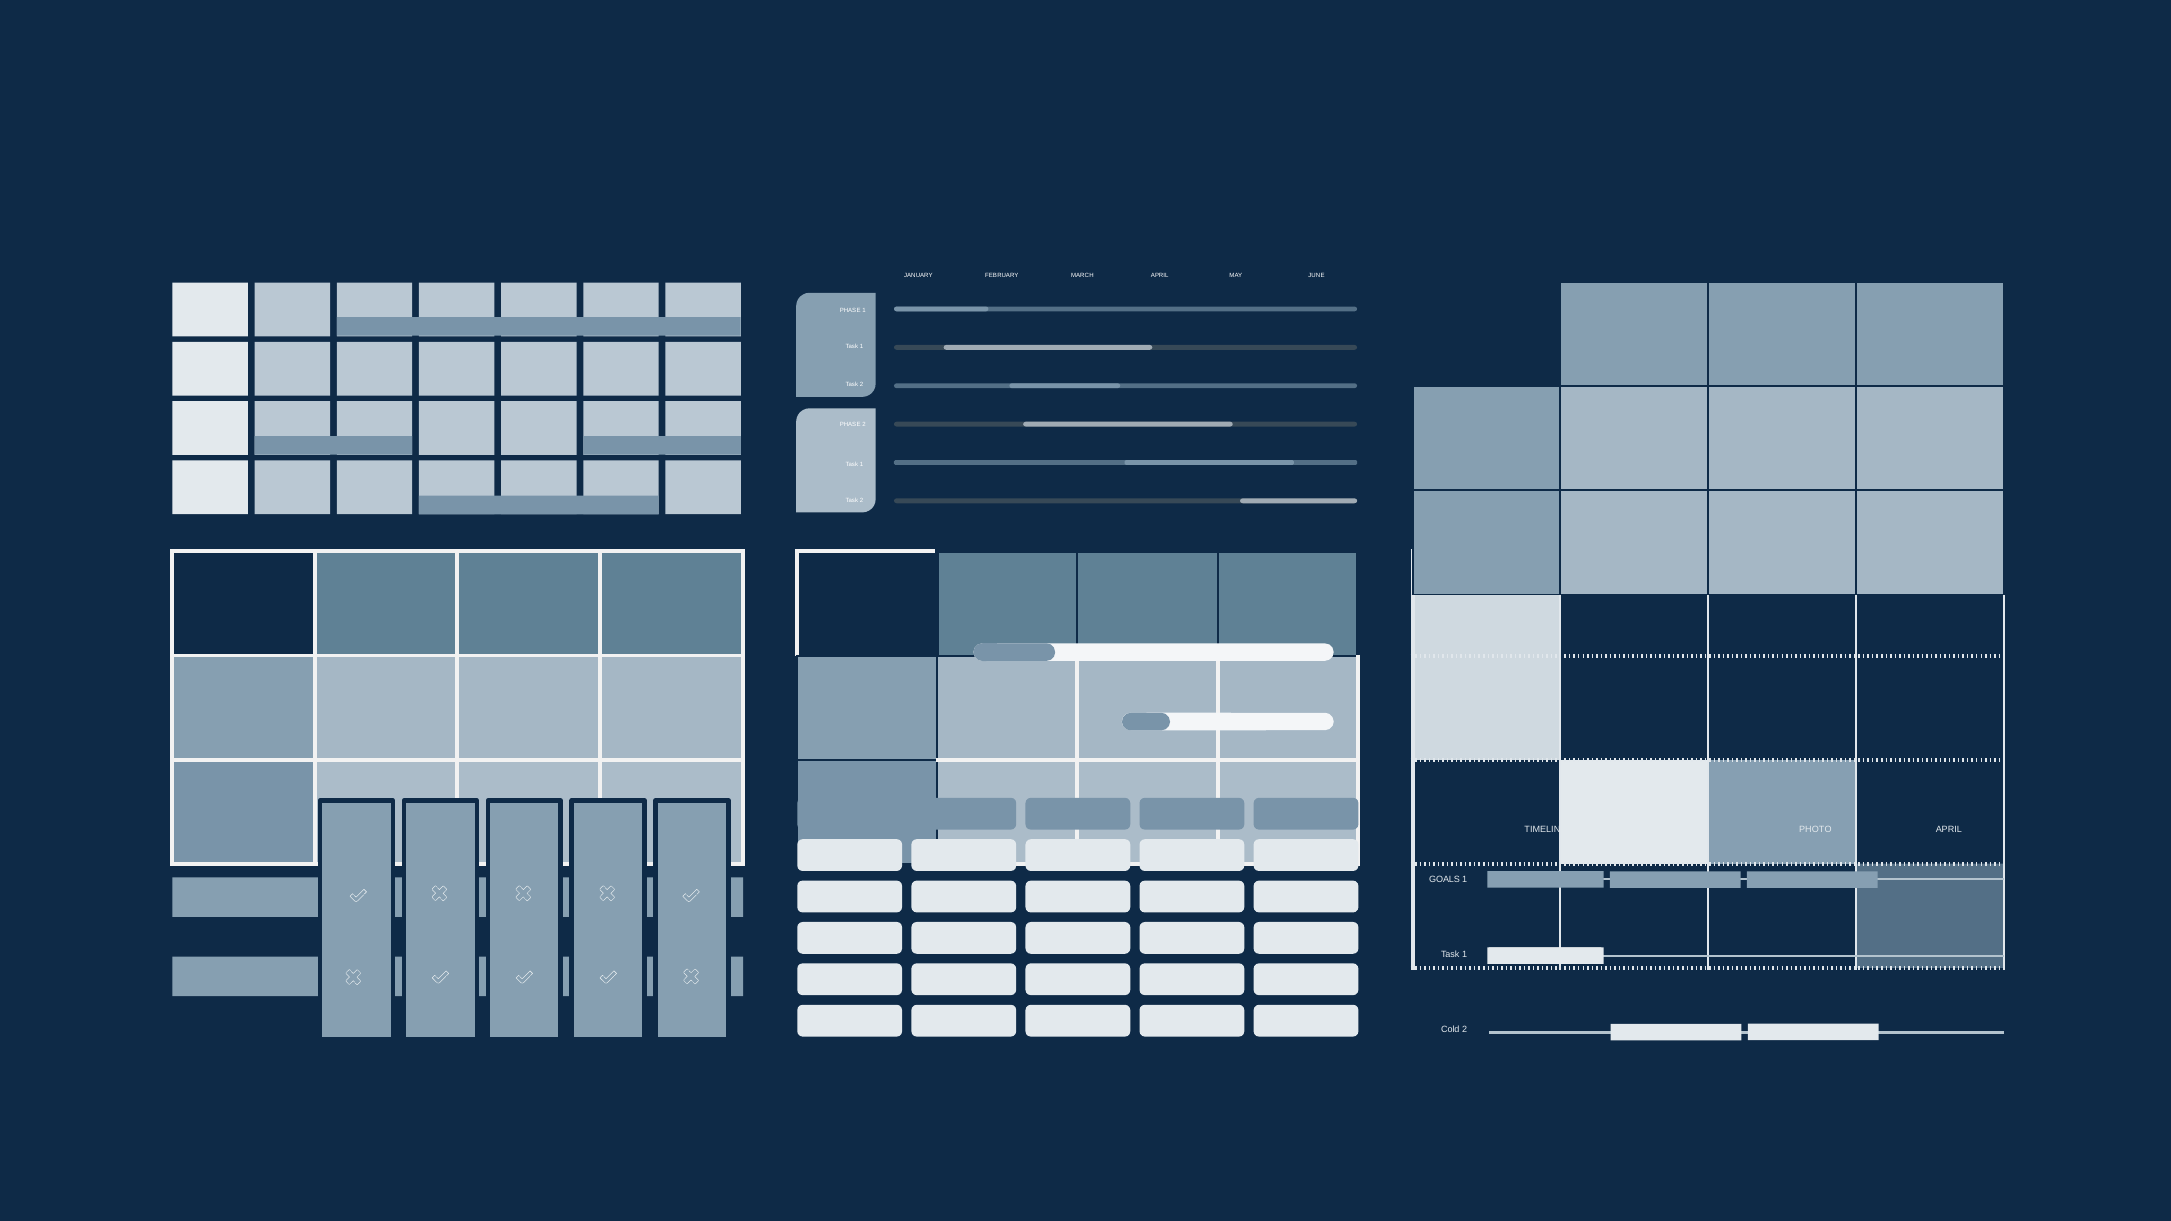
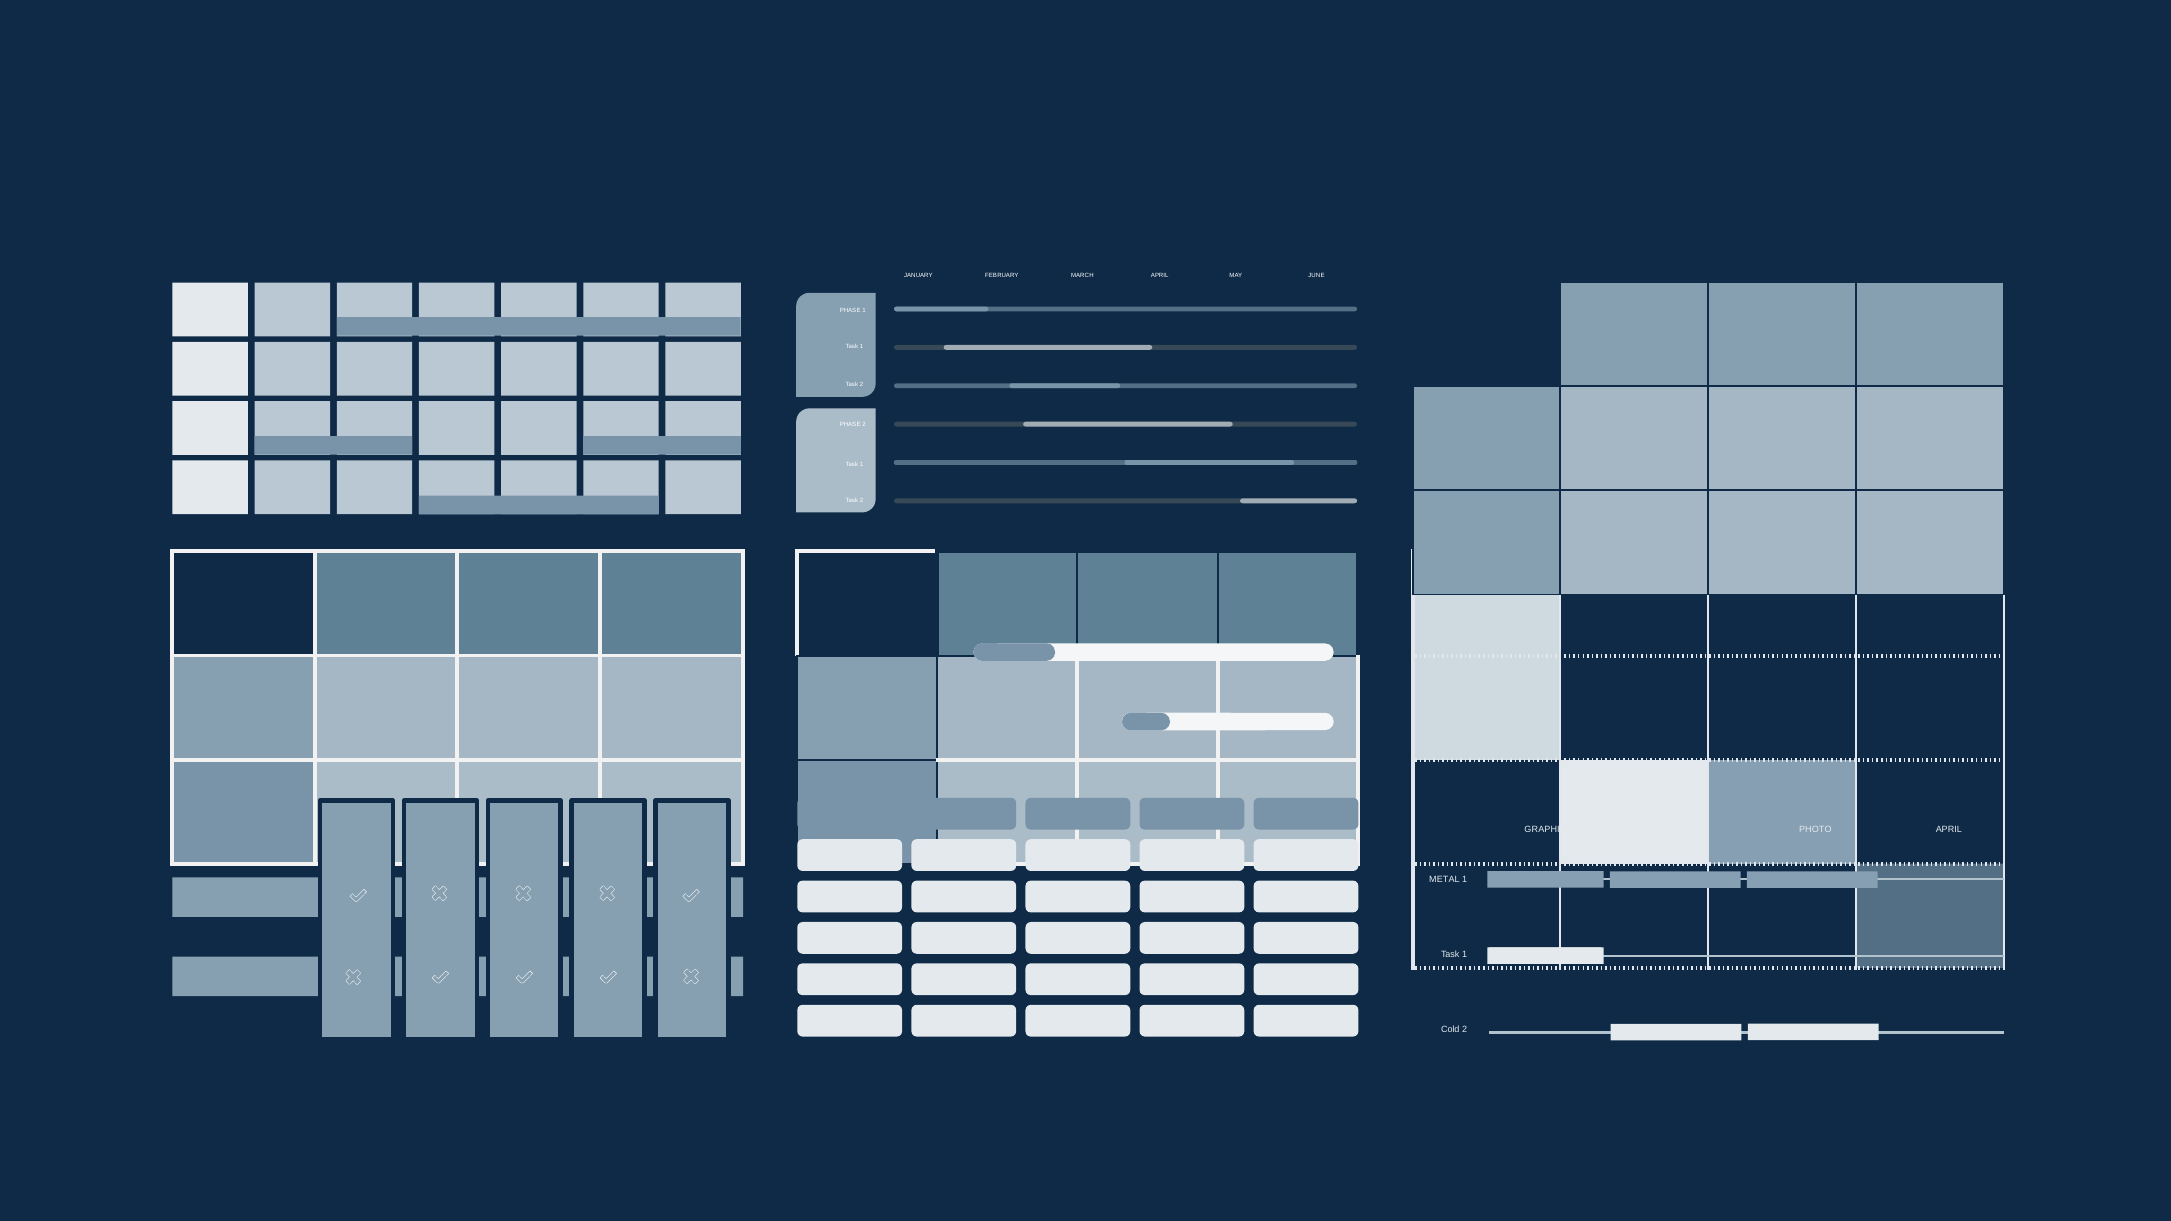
TIMELINE: TIMELINE -> GRAPHIC (1545, 830)
GOALS: GOALS -> METAL (1444, 880)
